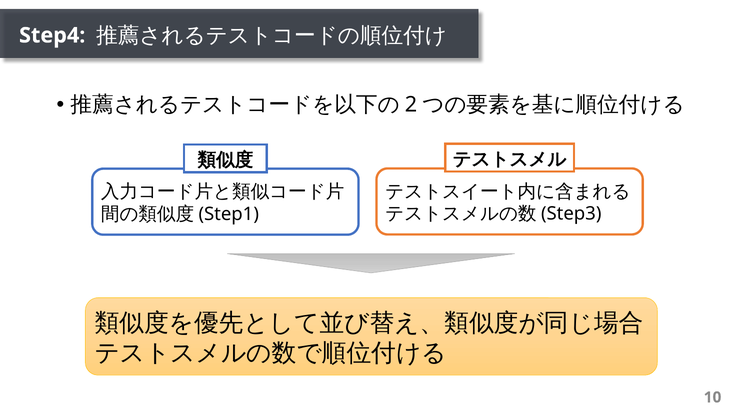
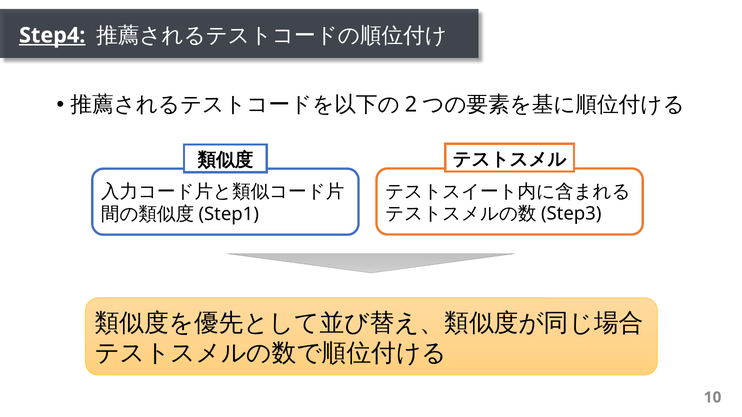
Step4 underline: none -> present (52, 35)
